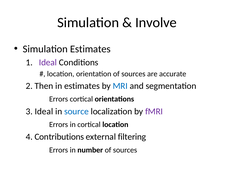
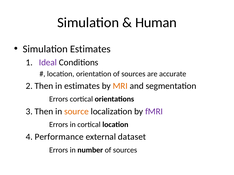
Involve: Involve -> Human (156, 23)
MRI colour: blue -> orange (120, 86)
3 Ideal: Ideal -> Then (44, 112)
source colour: blue -> orange (76, 112)
Contributions: Contributions -> Performance (59, 137)
filtering: filtering -> dataset (132, 137)
